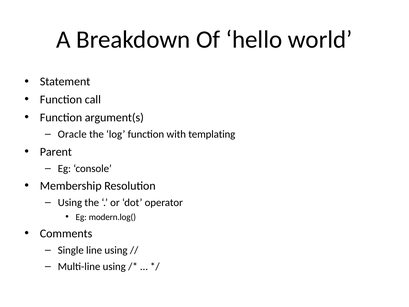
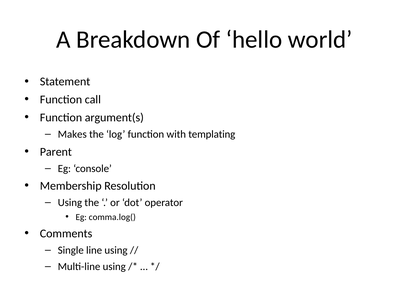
Oracle: Oracle -> Makes (72, 134)
modern.log(: modern.log( -> comma.log( (112, 217)
